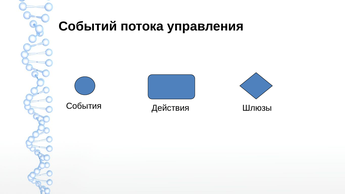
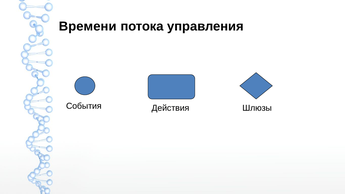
Событий: Событий -> Времени (88, 26)
